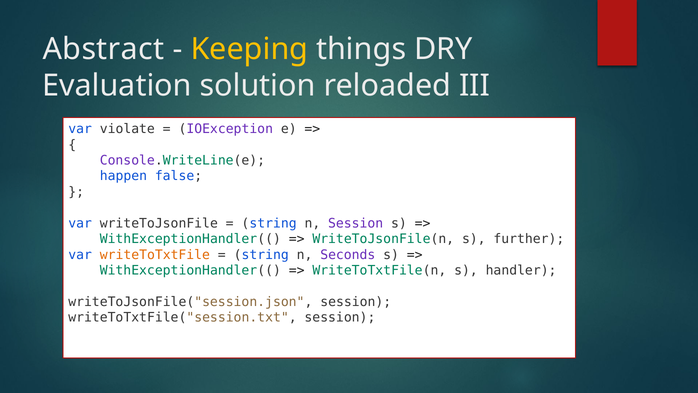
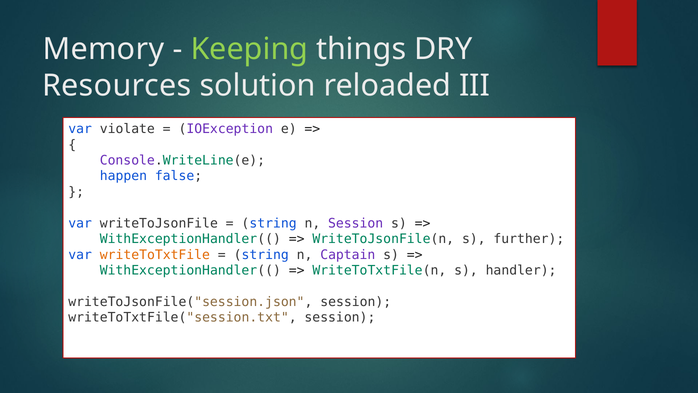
Abstract: Abstract -> Memory (103, 49)
Keeping colour: yellow -> light green (249, 49)
Evaluation: Evaluation -> Resources (117, 86)
Seconds: Seconds -> Captain (348, 255)
